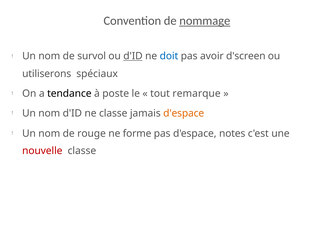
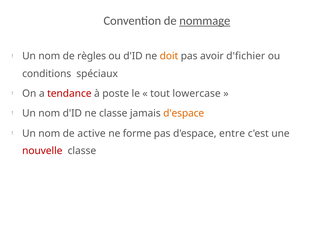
survol: survol -> règles (92, 56)
d'ID underline: present -> none (133, 56)
doit colour: blue -> orange (169, 56)
d'screen: d'screen -> d'fichier (246, 56)
utiliserons: utiliserons -> conditions (47, 74)
tendance colour: black -> red (69, 93)
remarque: remarque -> lowercase (197, 93)
rouge: rouge -> active (91, 133)
notes: notes -> entre (232, 133)
